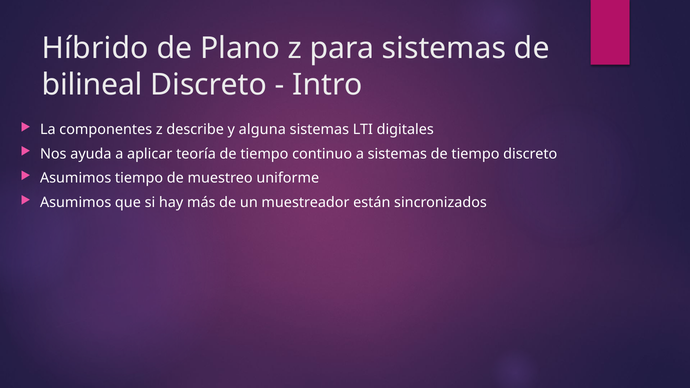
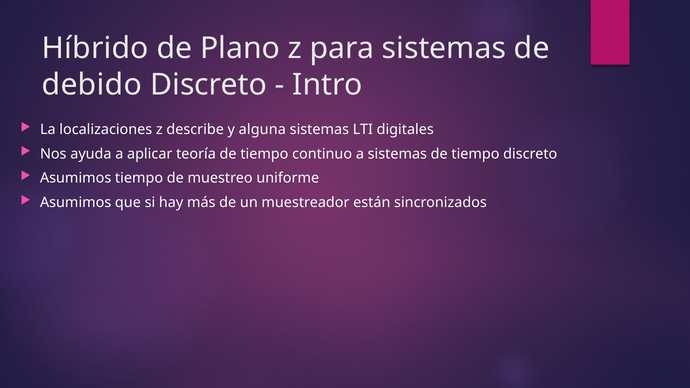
bilineal: bilineal -> debido (92, 85)
componentes: componentes -> localizaciones (106, 129)
